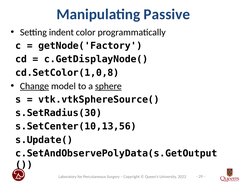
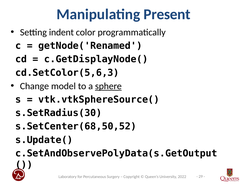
Passive: Passive -> Present (167, 14)
getNode('Factory: getNode('Factory -> getNode('Renamed (90, 46)
cd.SetColor(1,0,8: cd.SetColor(1,0,8 -> cd.SetColor(5,6,3 (67, 73)
Change underline: present -> none (34, 86)
s.SetCenter(10,13,56: s.SetCenter(10,13,56 -> s.SetCenter(68,50,52 (76, 127)
